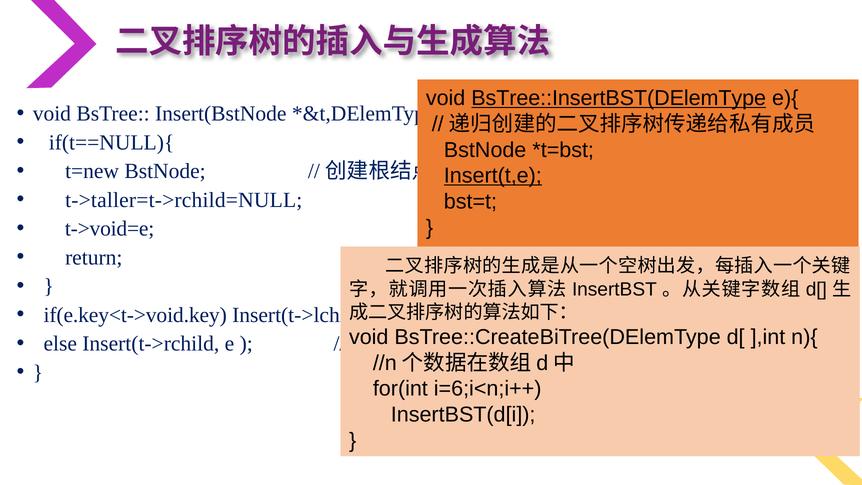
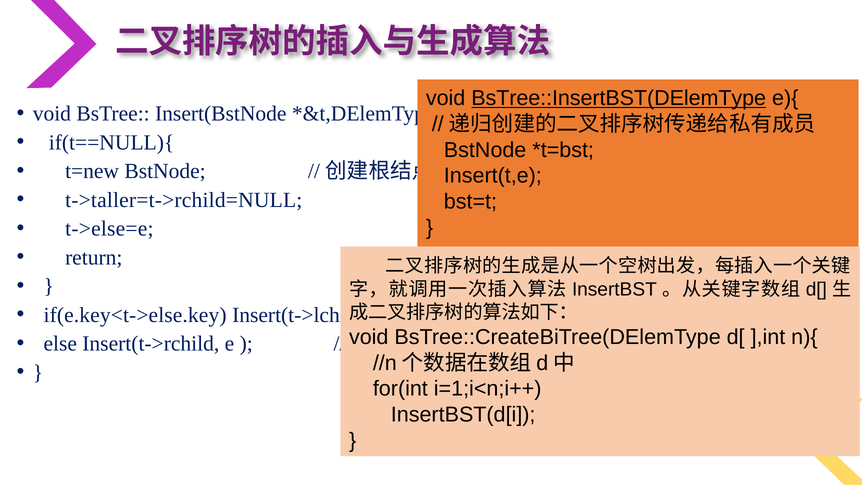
Insert(t,e underline: present -> none (493, 176)
t->void=e: t->void=e -> t->else=e (109, 229)
if(e.key<t->void.key: if(e.key<t->void.key -> if(e.key<t->else.key (135, 315)
i=6;i<n;i++: i=6;i<n;i++ -> i=1;i<n;i++ (488, 389)
